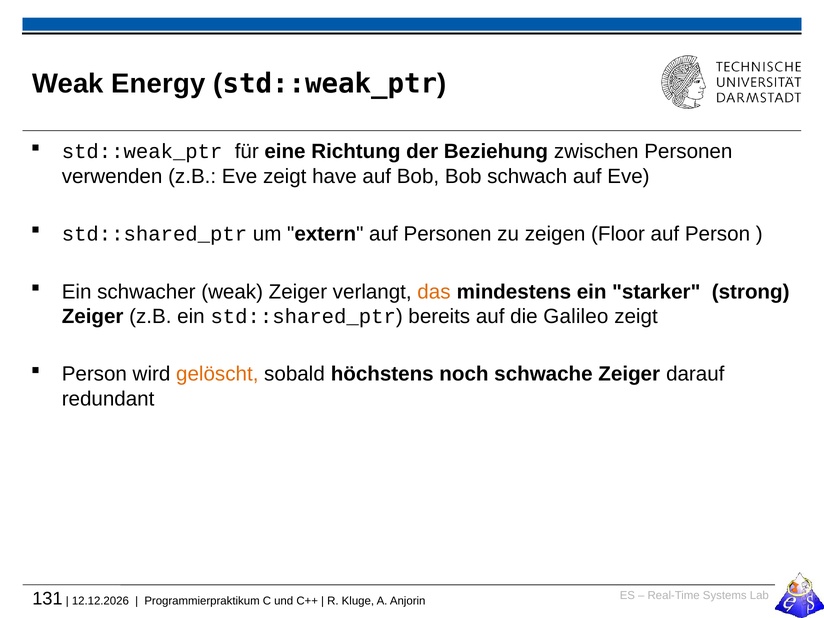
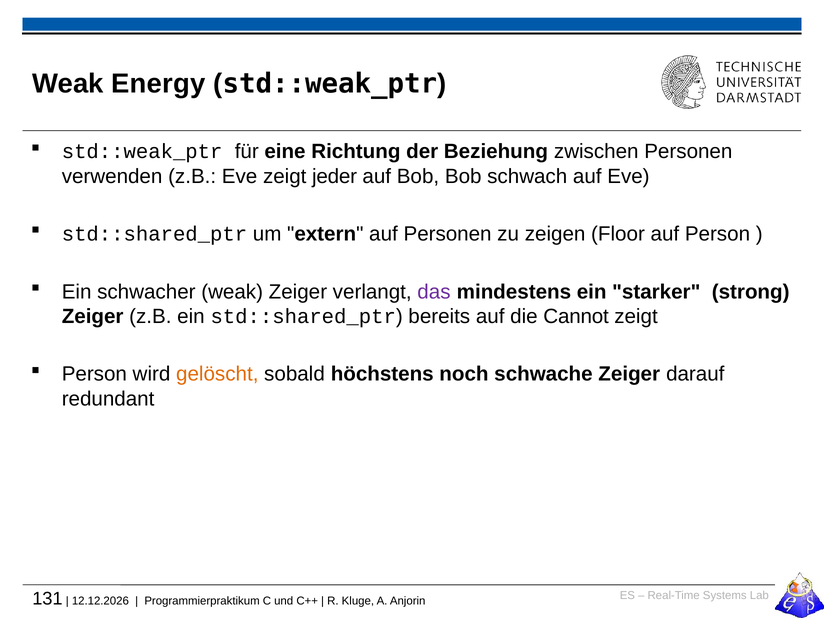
have: have -> jeder (335, 176)
das colour: orange -> purple (434, 292)
Galileo: Galileo -> Cannot (576, 316)
